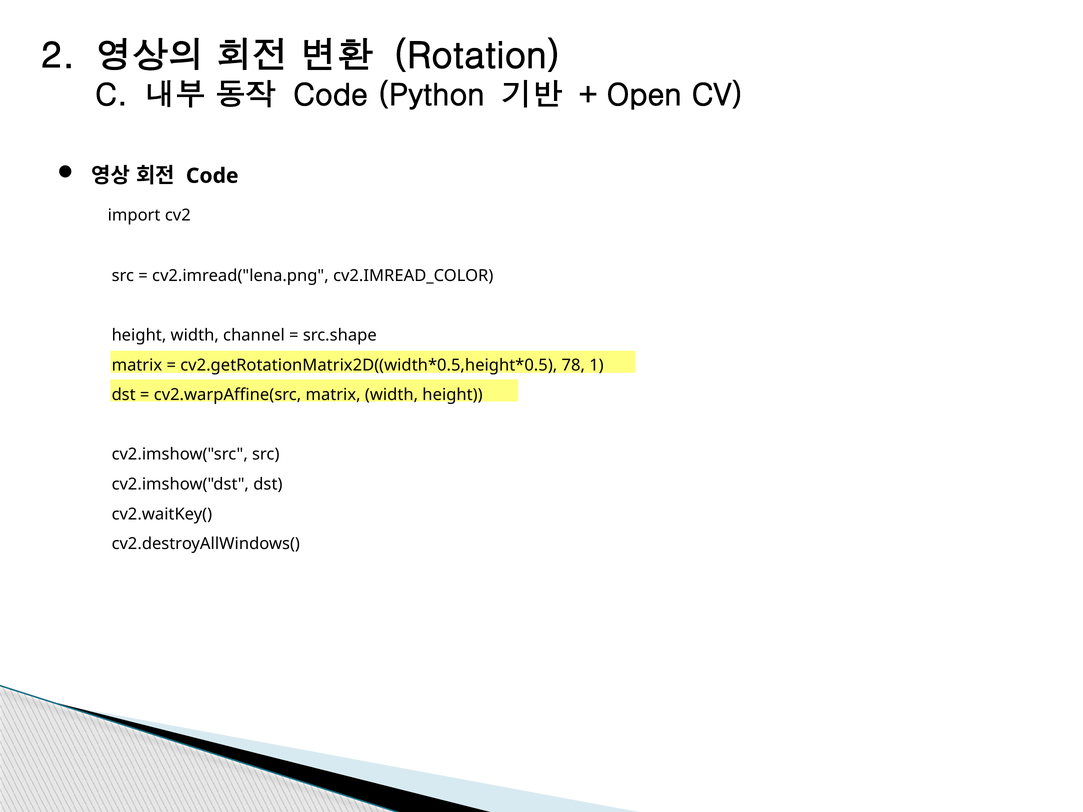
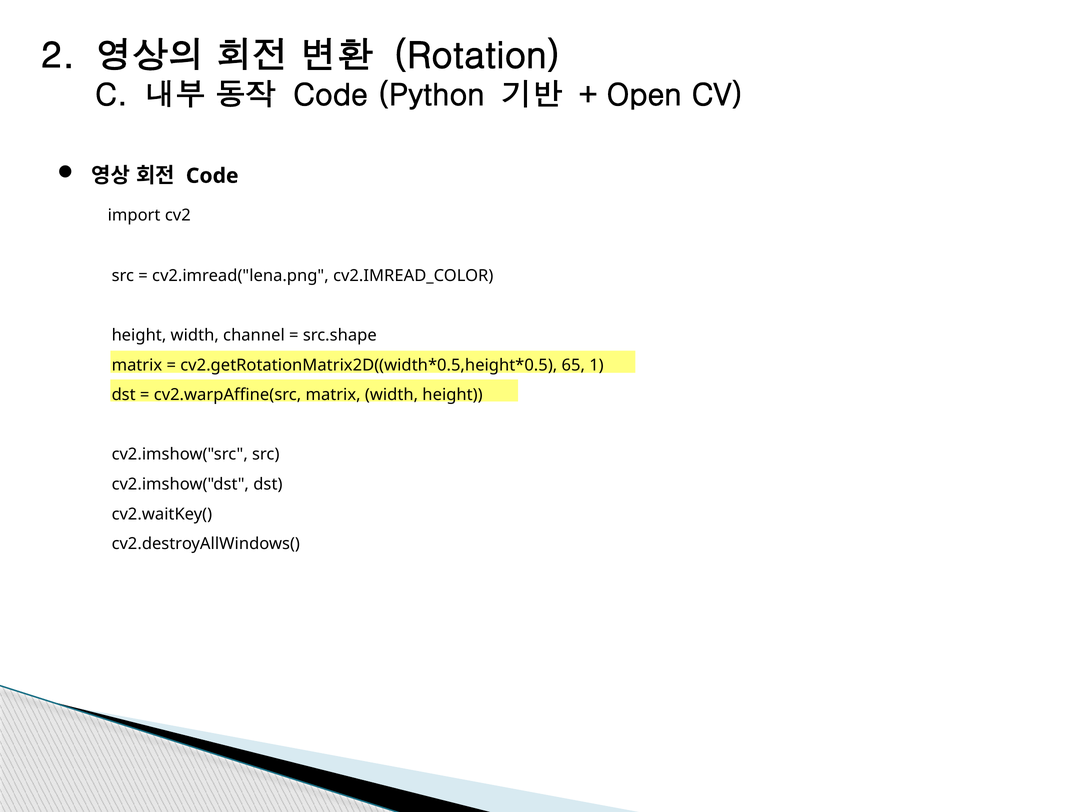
78: 78 -> 65 (573, 365)
